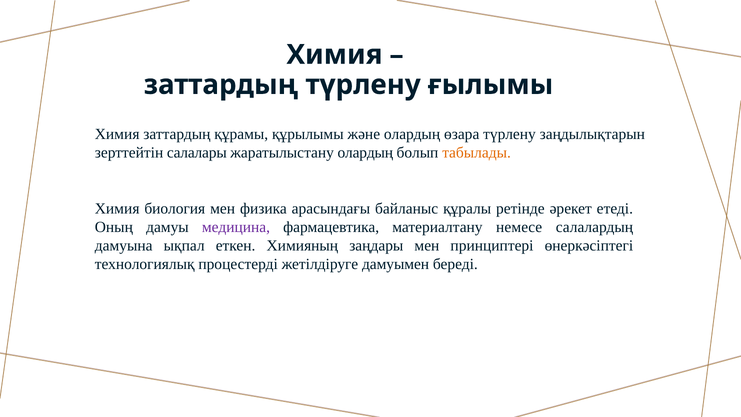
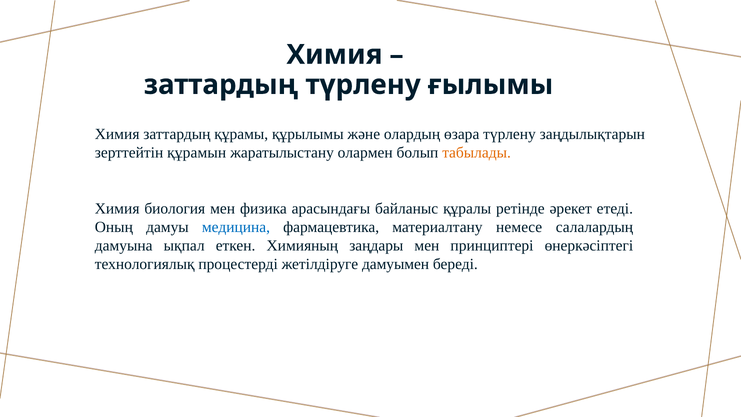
салалары: салалары -> құрамын (197, 152)
жаратылыстану олардың: олардың -> олармен (365, 152)
медицина colour: purple -> blue (236, 227)
